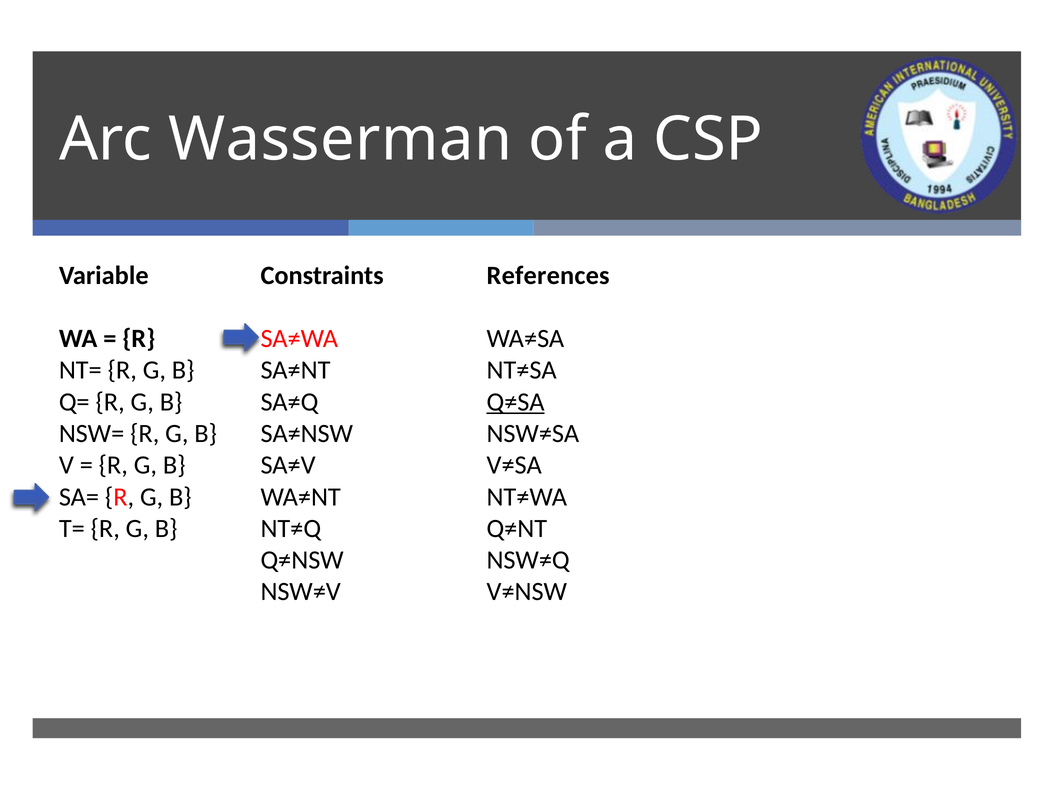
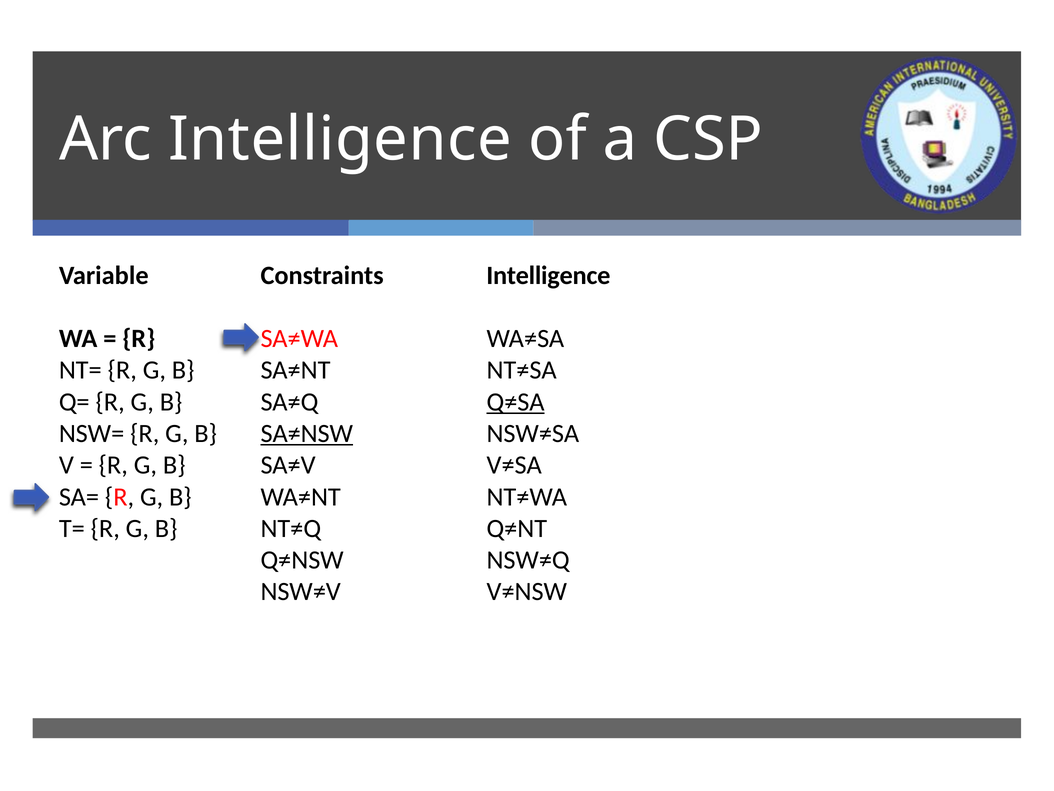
Arc Wasserman: Wasserman -> Intelligence (340, 139)
References: References -> Intelligence (548, 275)
SA≠NSW underline: none -> present (307, 433)
